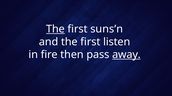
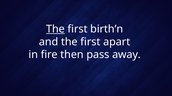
suns’n: suns’n -> birth’n (107, 29)
listen: listen -> apart (117, 42)
away underline: present -> none (126, 55)
